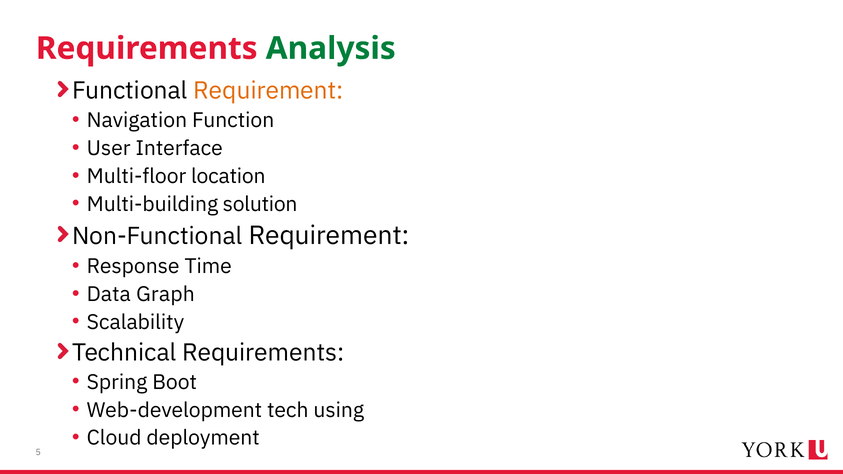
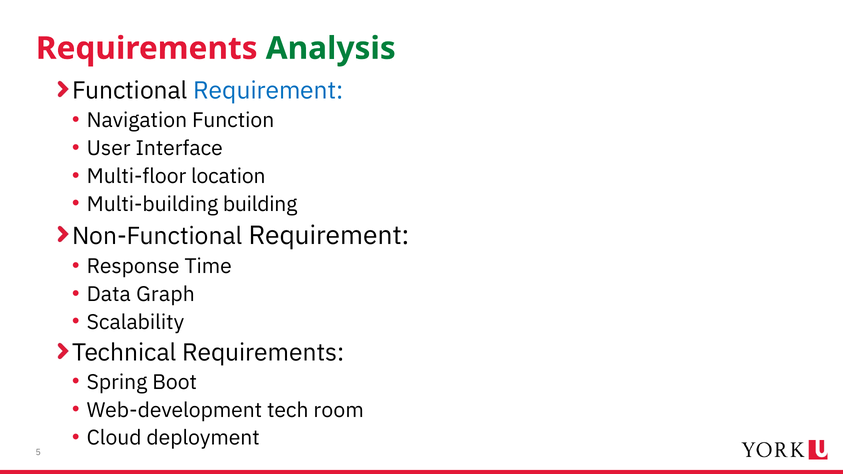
Requirement colour: orange -> blue (268, 91)
solution: solution -> building (260, 204)
using: using -> room (339, 410)
